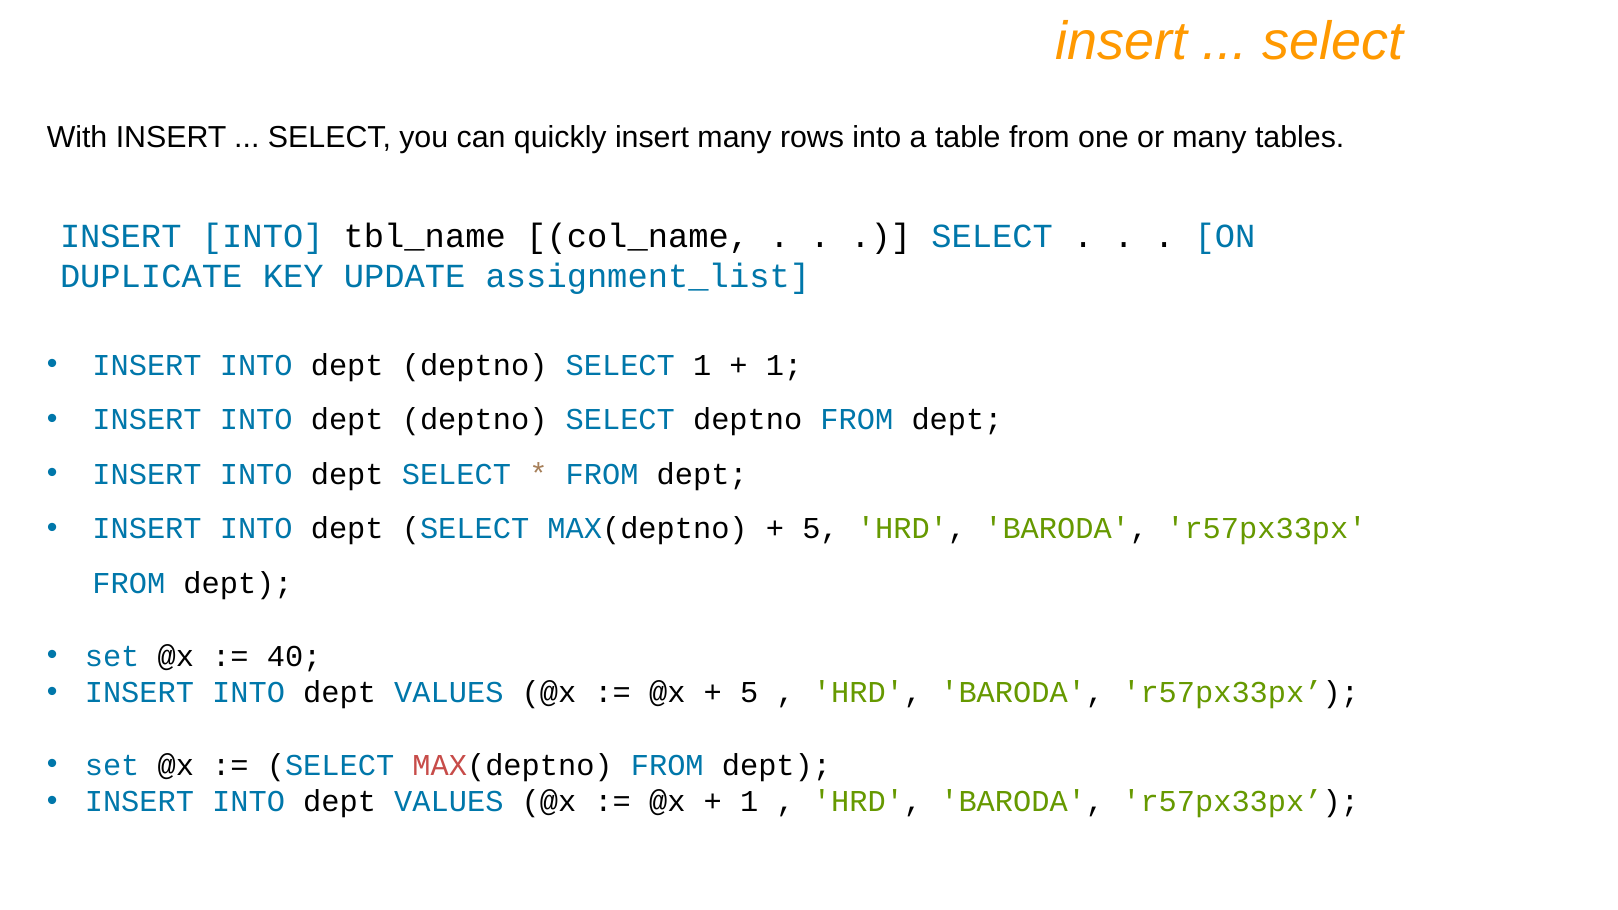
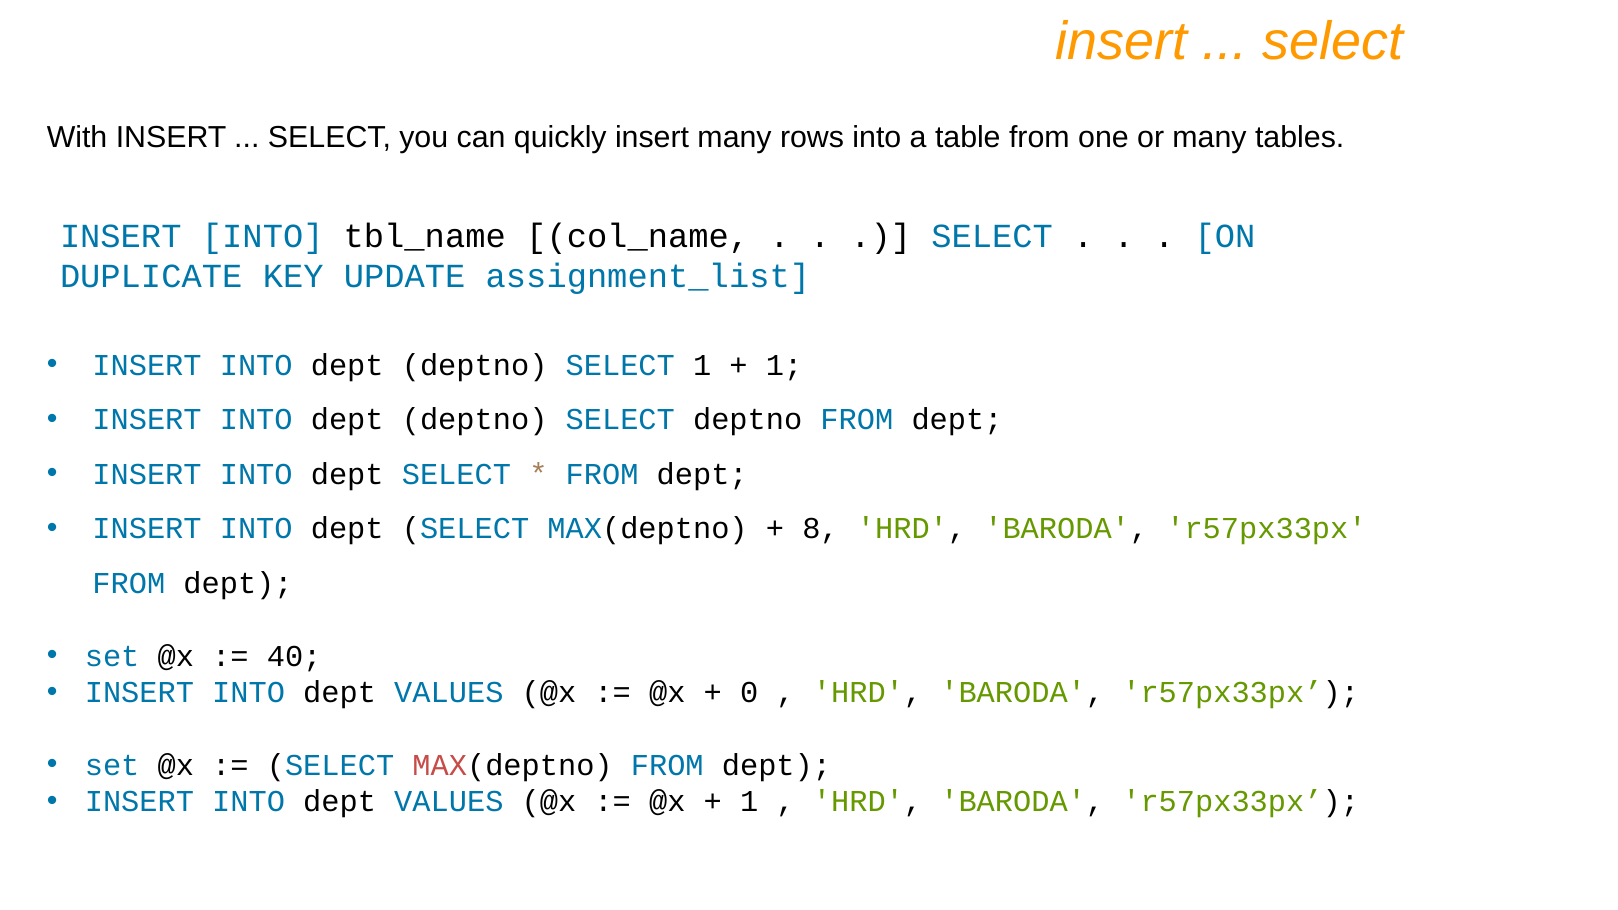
5: 5 -> 8 (820, 529)
5: 5 -> 0 (749, 693)
